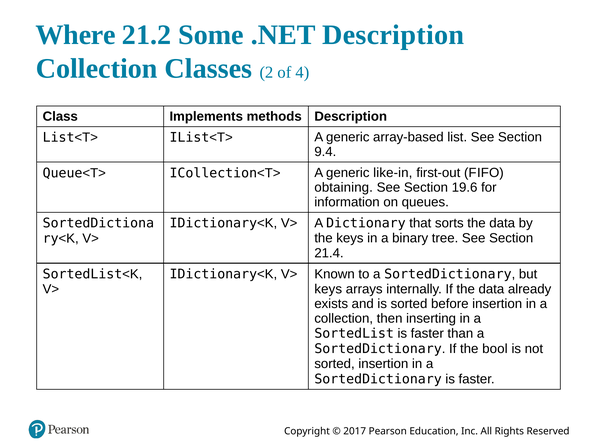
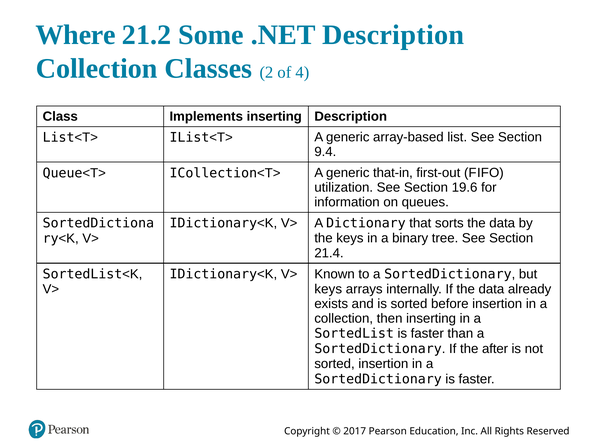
Implements methods: methods -> inserting (274, 116)
like-in: like-in -> that-in (393, 173)
obtaining: obtaining -> utilization (344, 187)
bool: bool -> after (495, 349)
